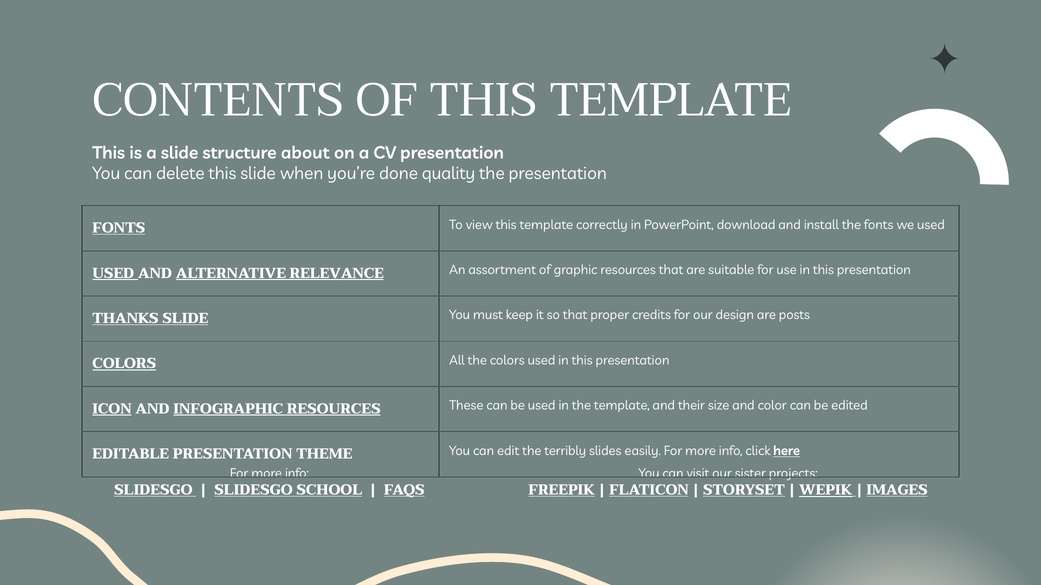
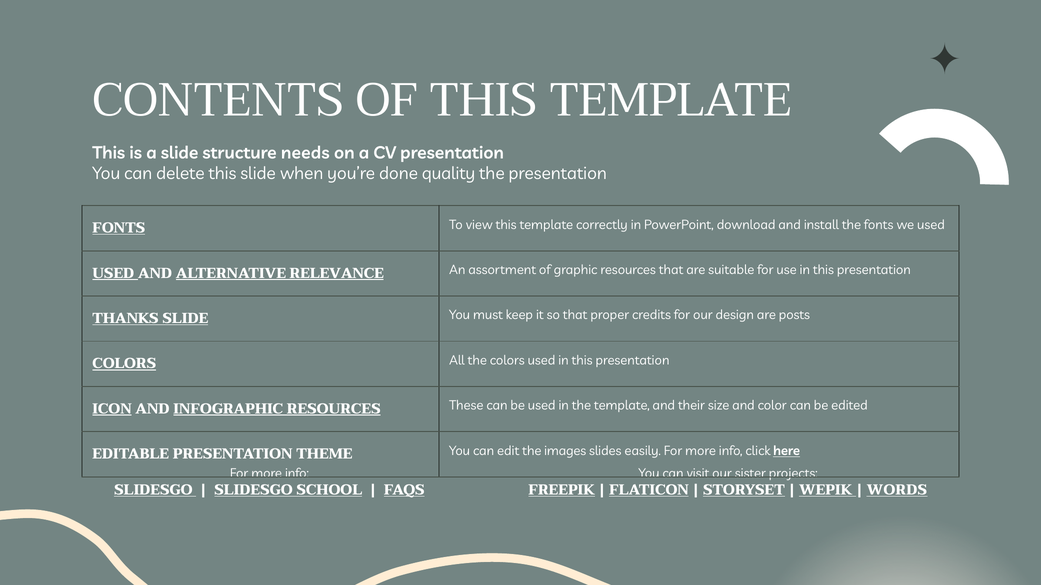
about: about -> needs (305, 153)
terribly: terribly -> images (565, 451)
WEPIK underline: present -> none (826, 491)
IMAGES: IMAGES -> WORDS (897, 491)
